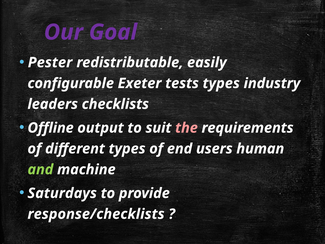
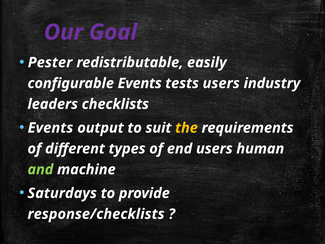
configurable Exeter: Exeter -> Events (140, 83)
tests types: types -> users (221, 83)
Offline: Offline -> Events (50, 128)
the colour: pink -> yellow (186, 128)
